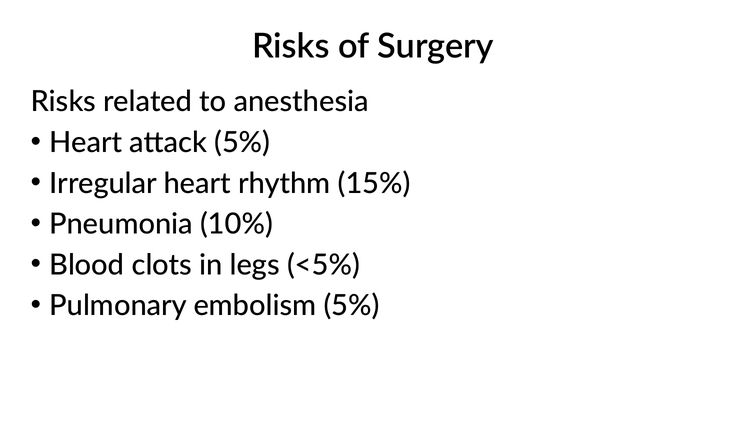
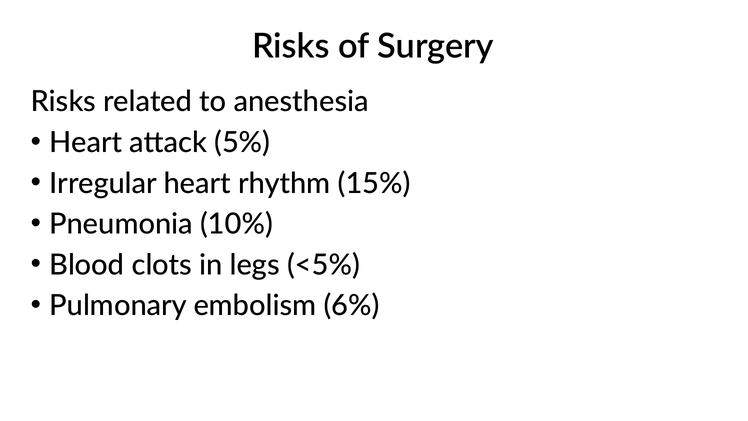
embolism 5%: 5% -> 6% (352, 306)
